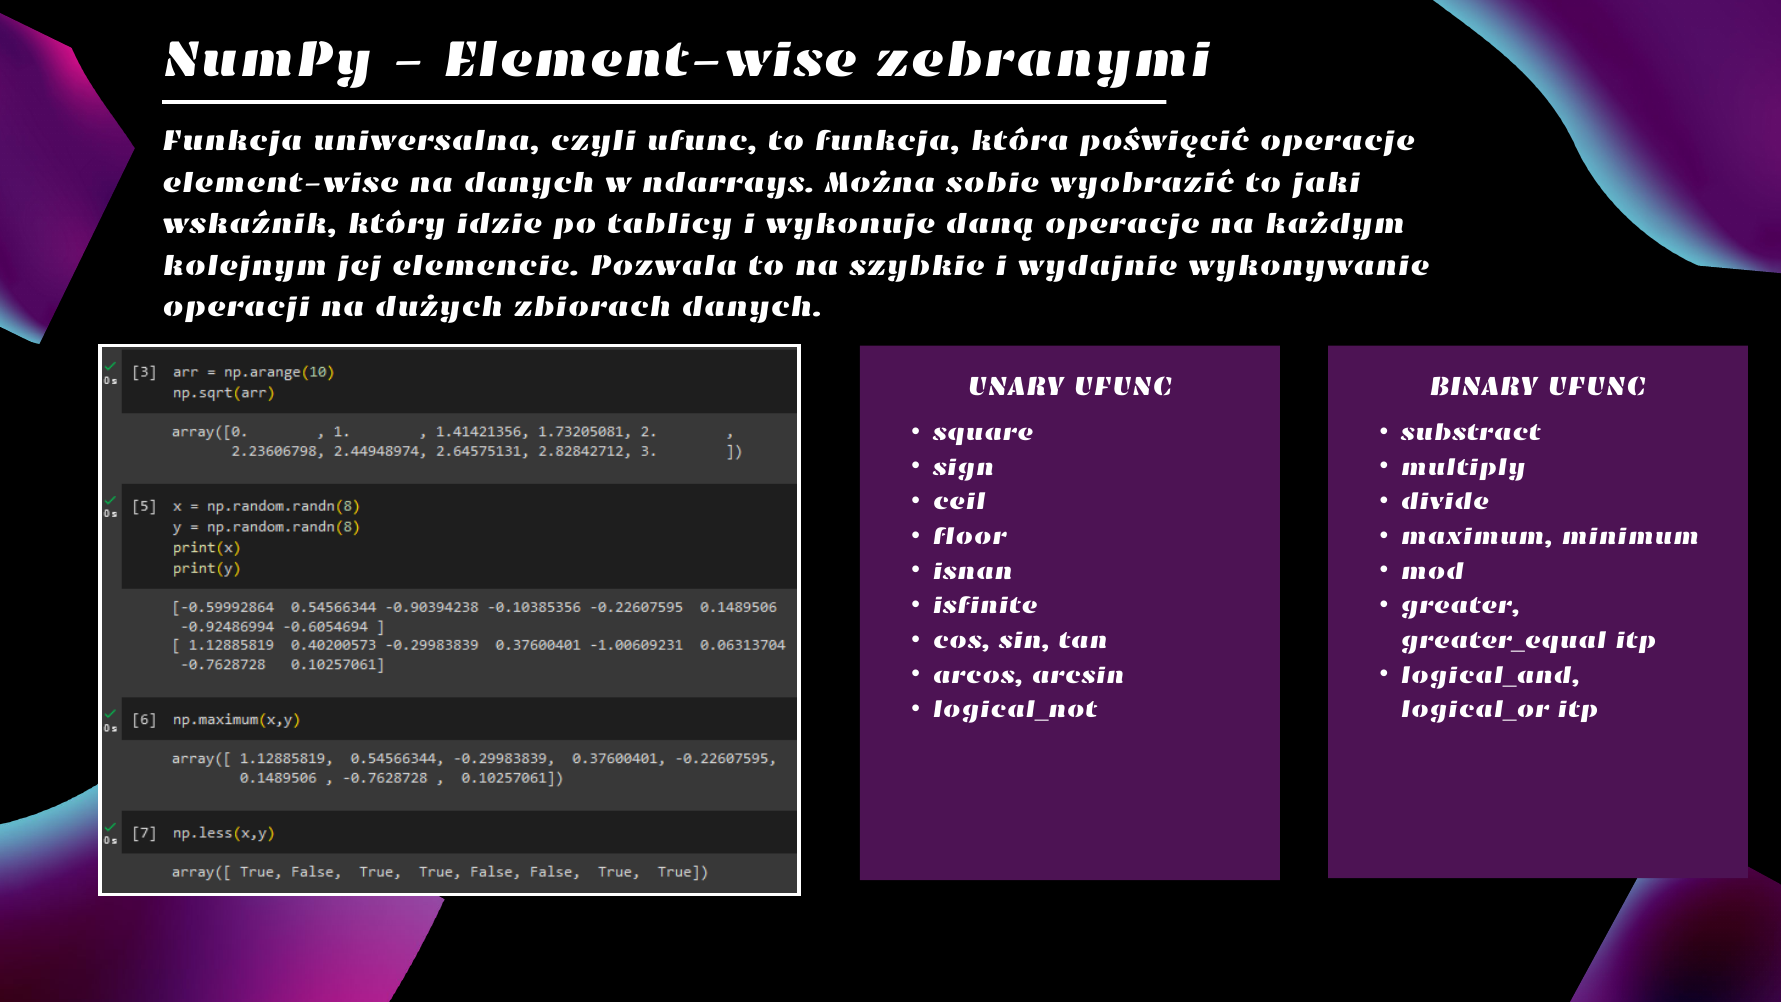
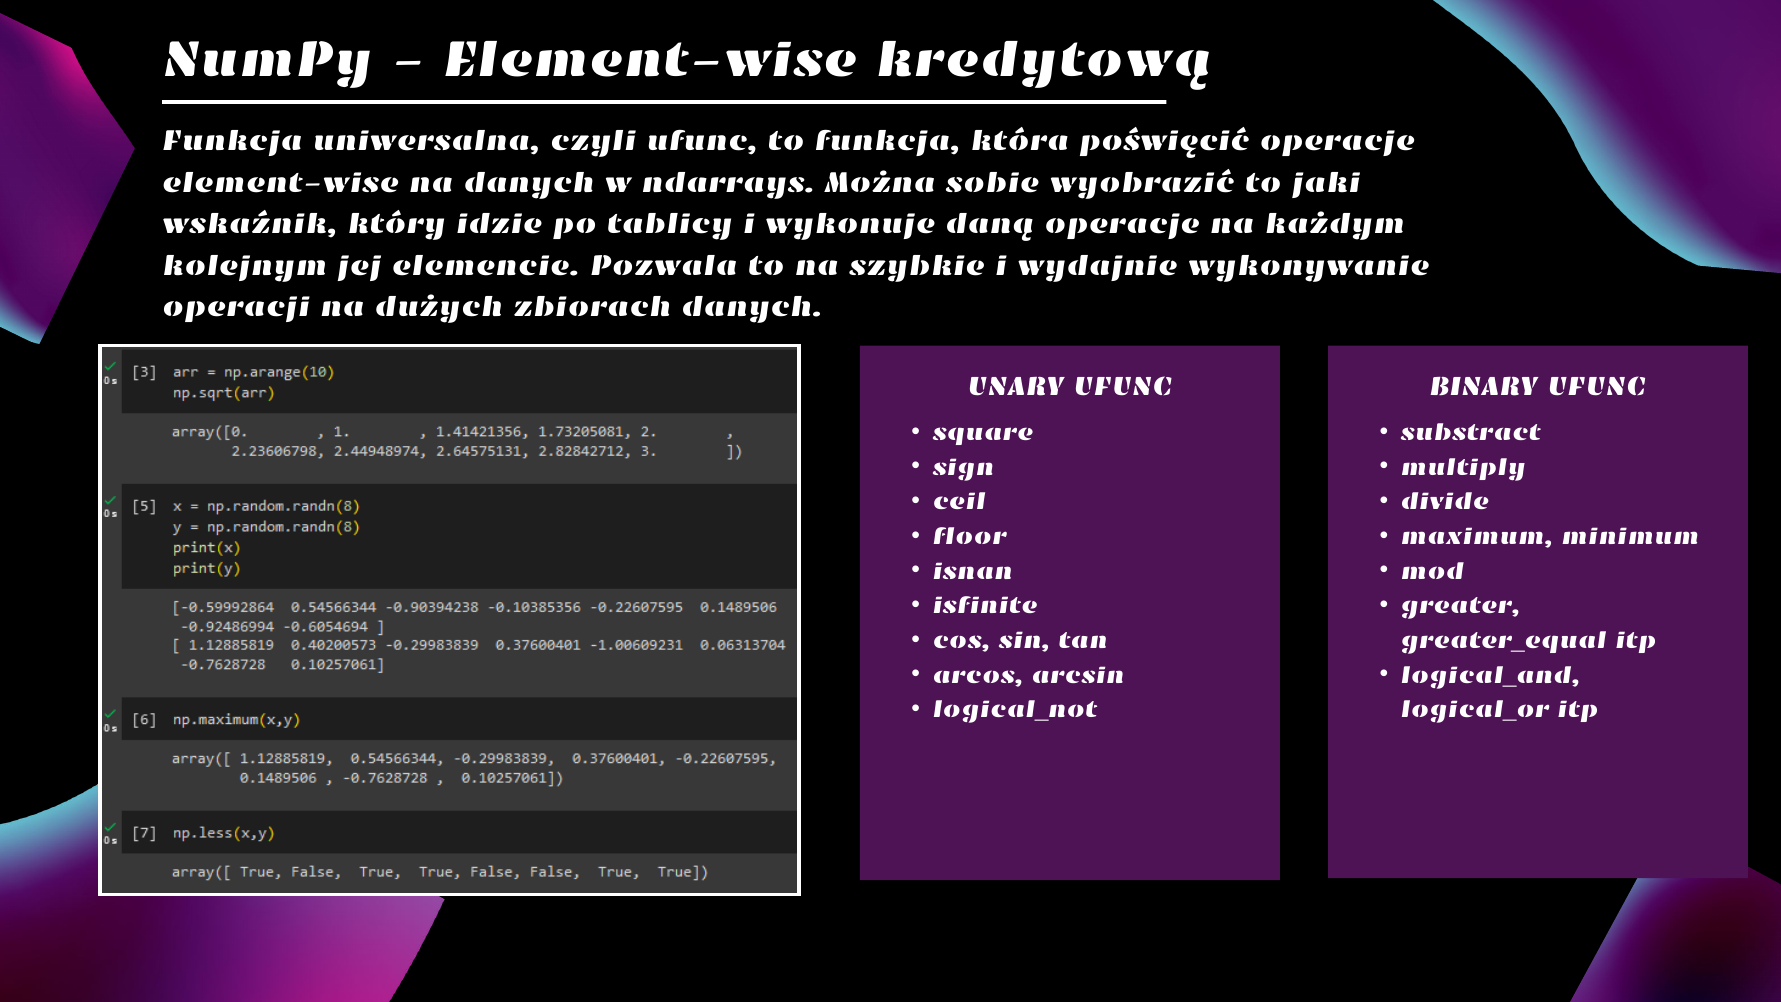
zebranymi: zebranymi -> kredytową (1044, 60)
